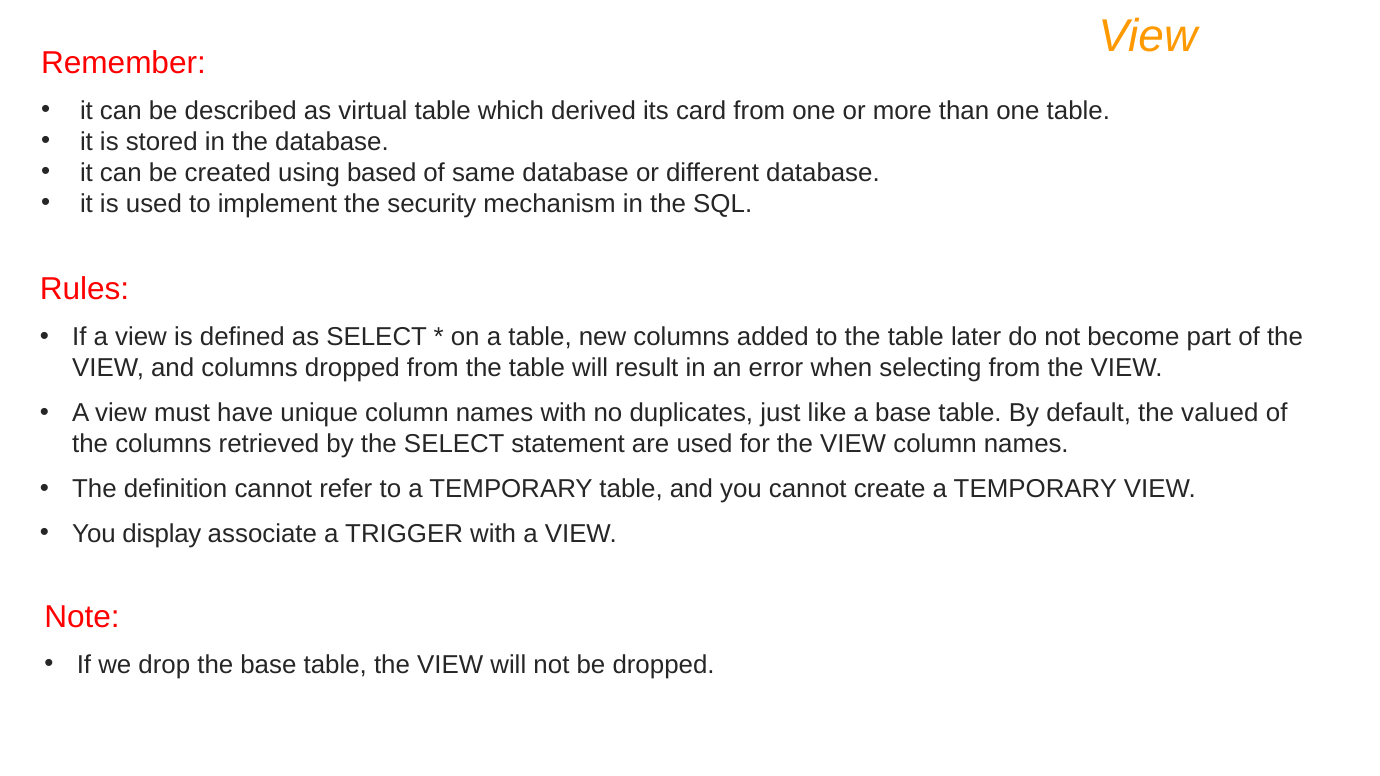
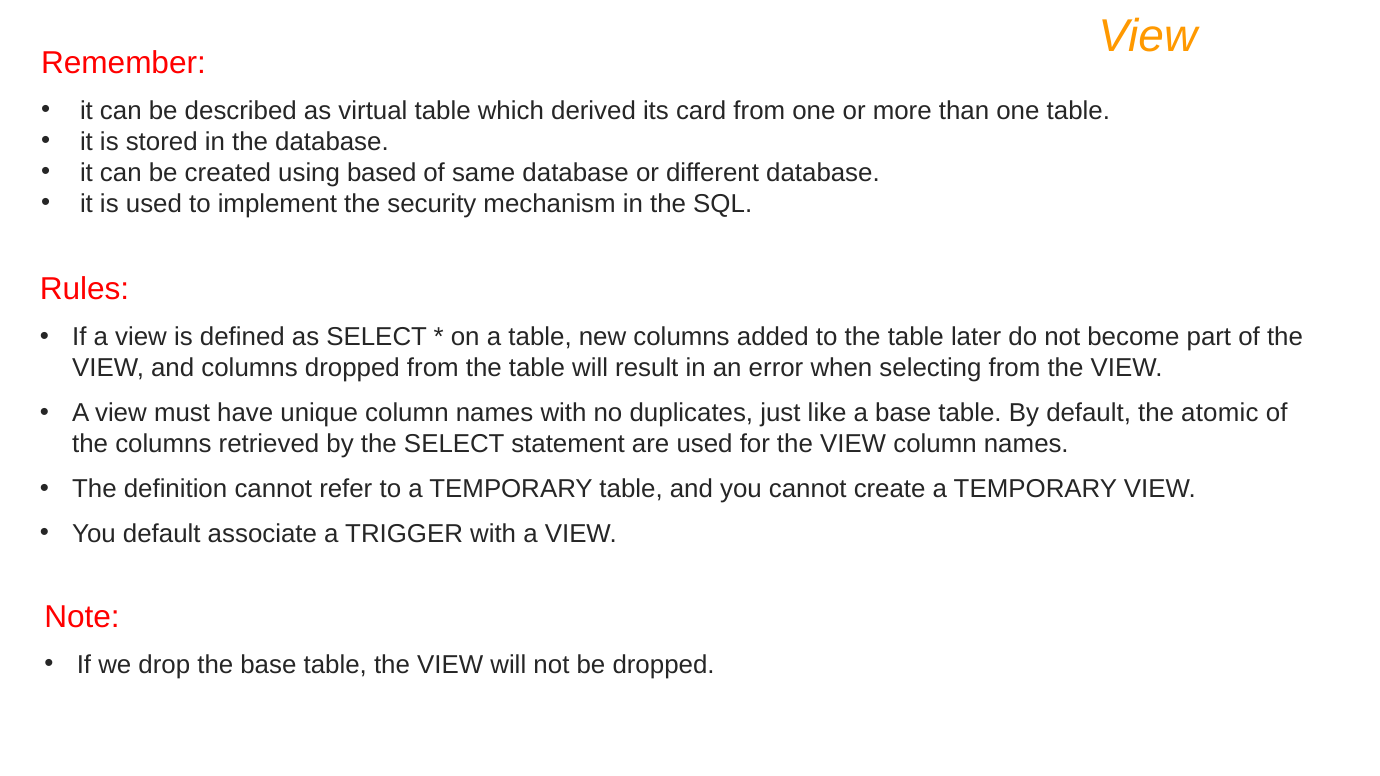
valued: valued -> atomic (1220, 413)
You display: display -> default (162, 534)
